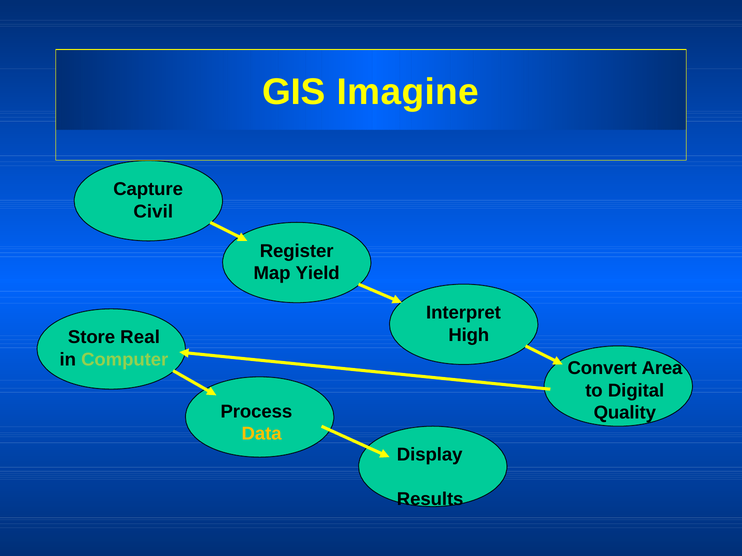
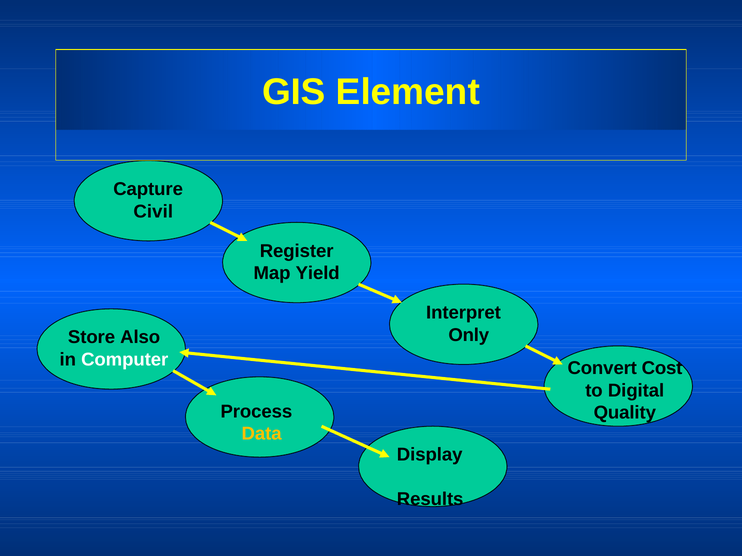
Imagine: Imagine -> Element (408, 92)
High: High -> Only (469, 335)
Real: Real -> Also (140, 338)
Computer colour: light green -> white (125, 360)
Area: Area -> Cost (662, 369)
